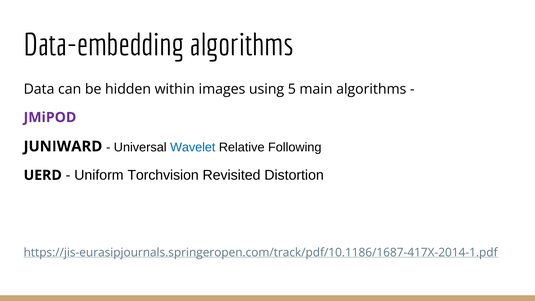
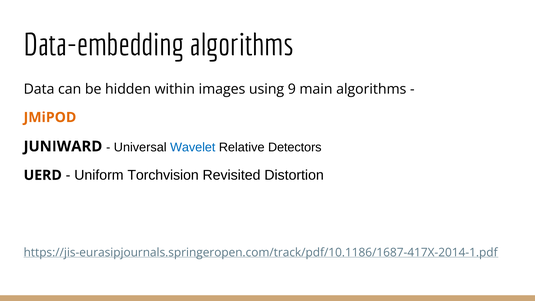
5: 5 -> 9 (292, 89)
JMiPOD colour: purple -> orange (50, 117)
Following: Following -> Detectors (295, 147)
